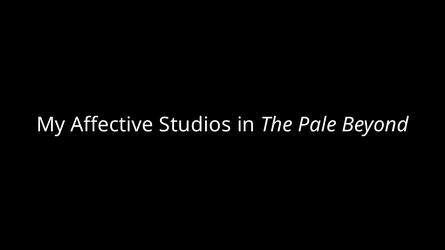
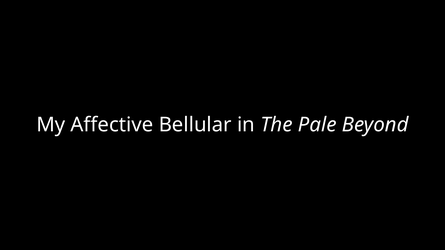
Studios: Studios -> Bellular (195, 125)
